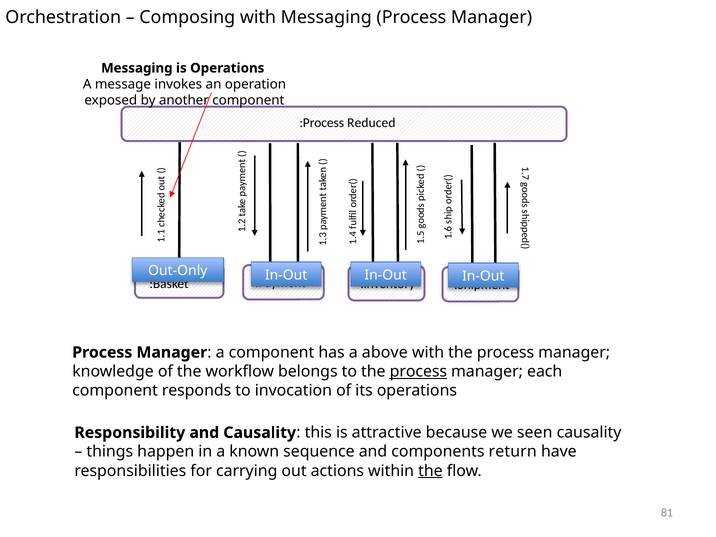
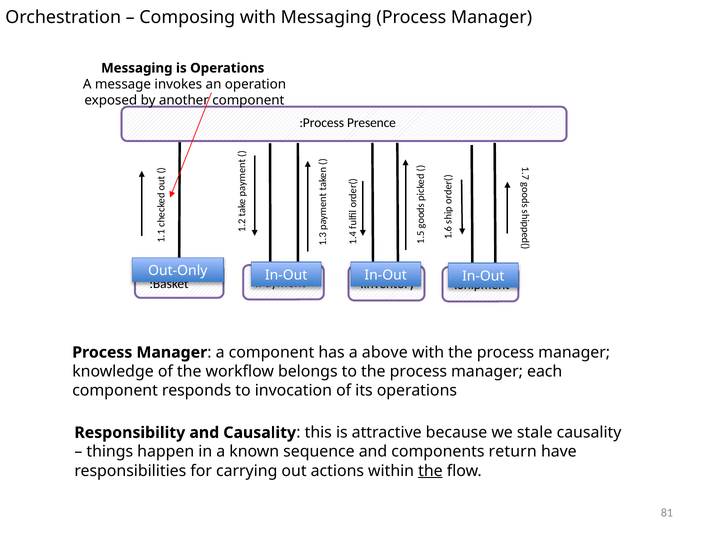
Reduced: Reduced -> Presence (371, 123)
process underline: present -> none (418, 371)
seen: seen -> stale (535, 433)
